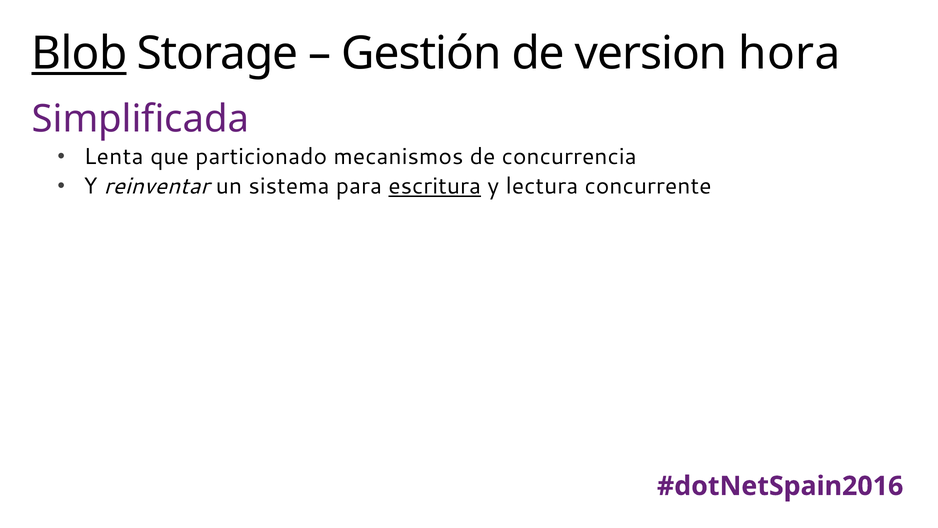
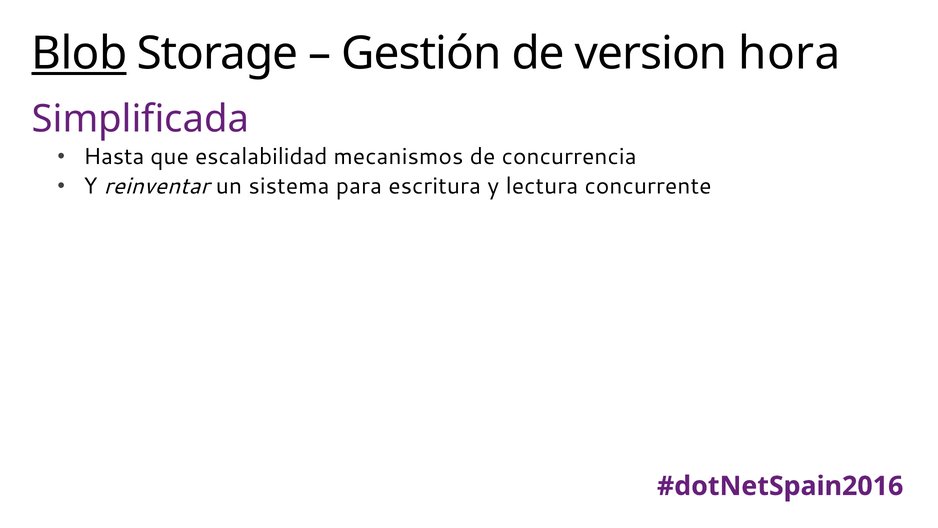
Lenta: Lenta -> Hasta (114, 157)
particionado: particionado -> escalabilidad (261, 157)
escritura underline: present -> none (435, 186)
